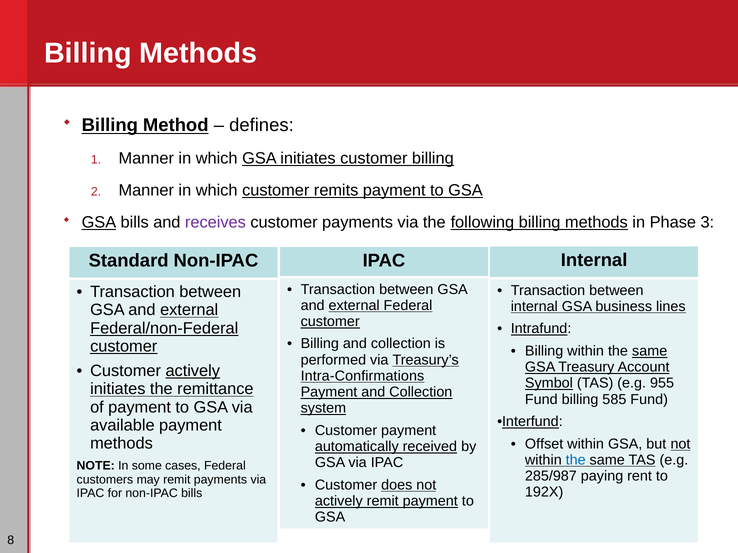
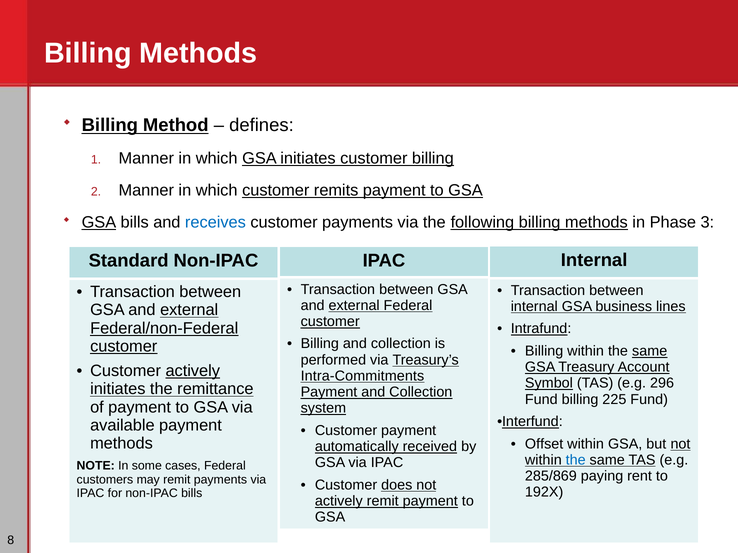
receives colour: purple -> blue (215, 223)
Intra-Confirmations: Intra-Confirmations -> Intra-Commitments (362, 376)
955: 955 -> 296 (662, 384)
585: 585 -> 225 (614, 400)
285/987: 285/987 -> 285/869 (551, 477)
